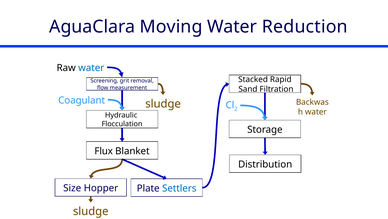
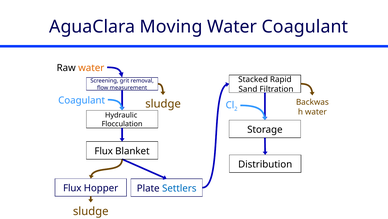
Reduction: Reduction -> Coagulant (305, 27)
water colour: blue -> orange (91, 68)
Size: Size -> Flux (72, 187)
